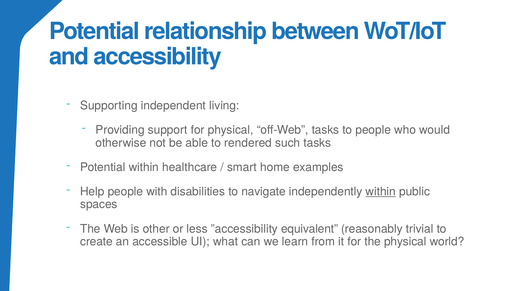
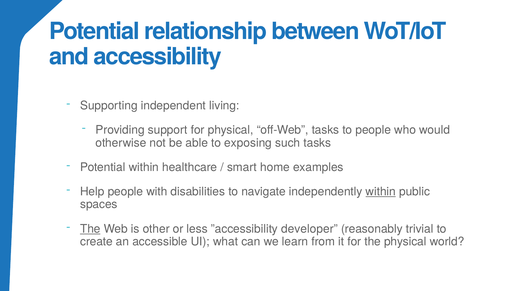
rendered: rendered -> exposing (248, 143)
The underline: none -> present (90, 229)
equivalent: equivalent -> developer (309, 229)
